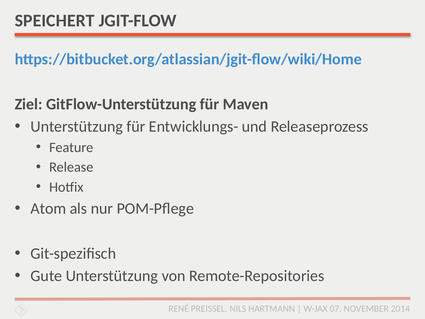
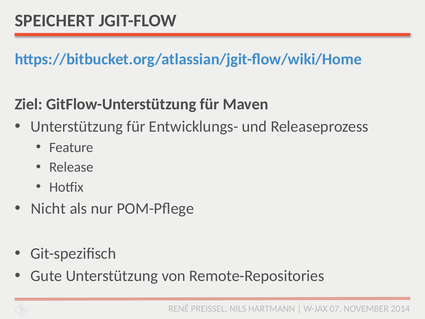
Atom: Atom -> Nicht (48, 208)
